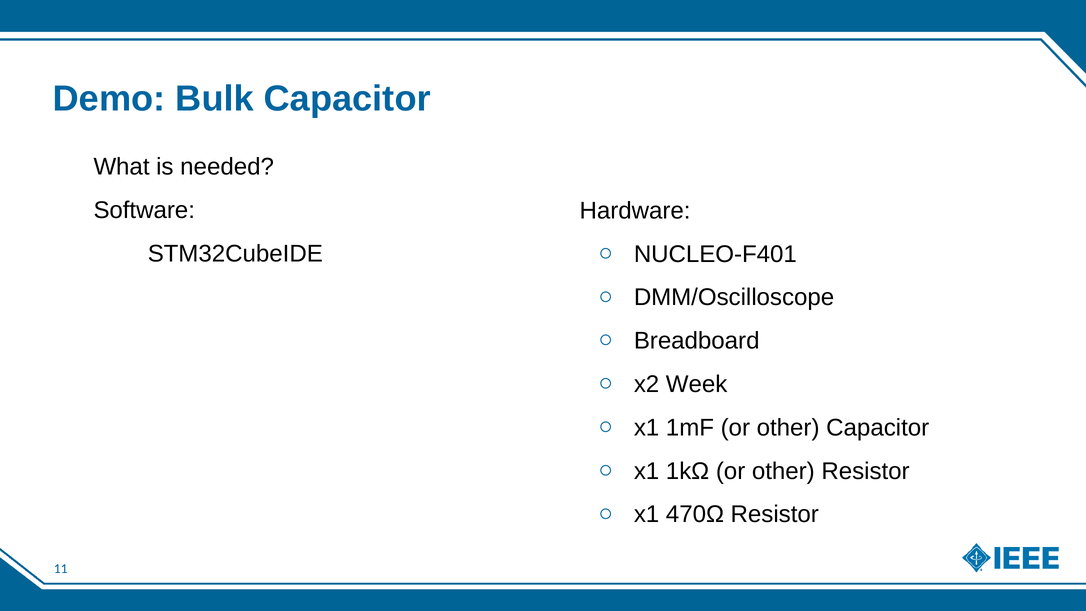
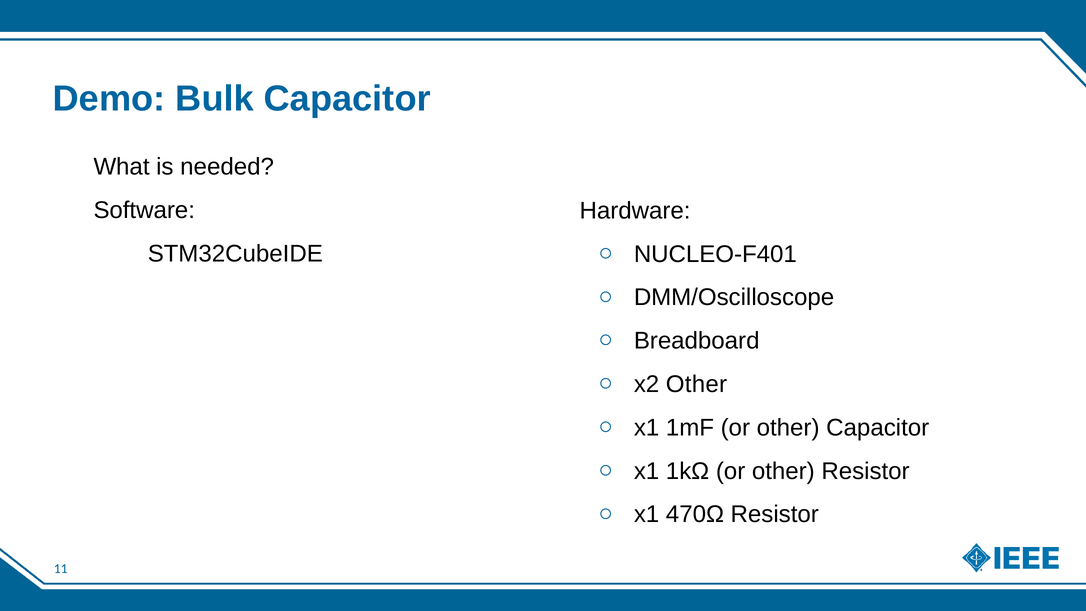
x2 Week: Week -> Other (696, 384)
